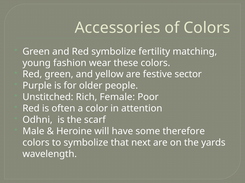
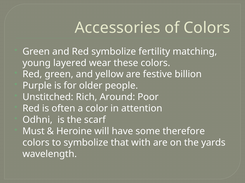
fashion: fashion -> layered (70, 63)
sector: sector -> billion (188, 75)
Female: Female -> Around (117, 97)
Male: Male -> Must (33, 132)
next: next -> with (141, 143)
